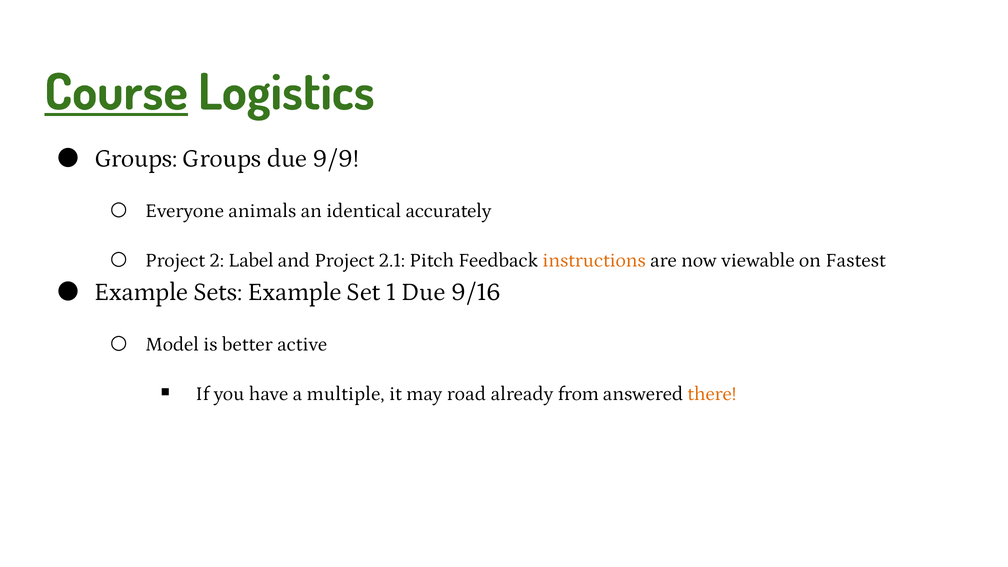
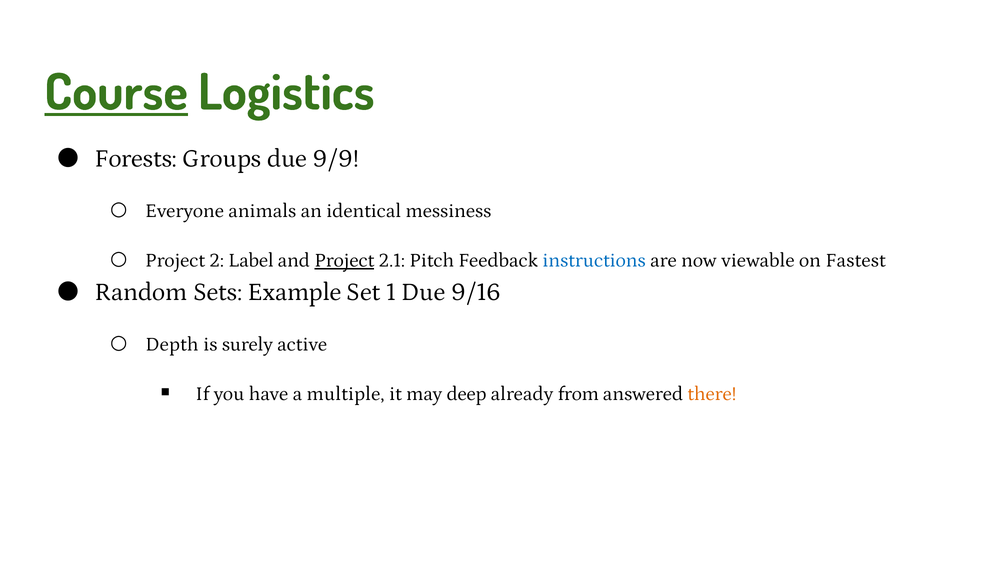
Groups: Groups -> Forests (136, 159)
accurately: accurately -> messiness (448, 211)
Project underline: none -> present (344, 260)
instructions colour: orange -> blue (594, 260)
Example: Example -> Random (141, 292)
Model: Model -> Depth (172, 344)
better: better -> surely (247, 344)
road: road -> deep (467, 394)
